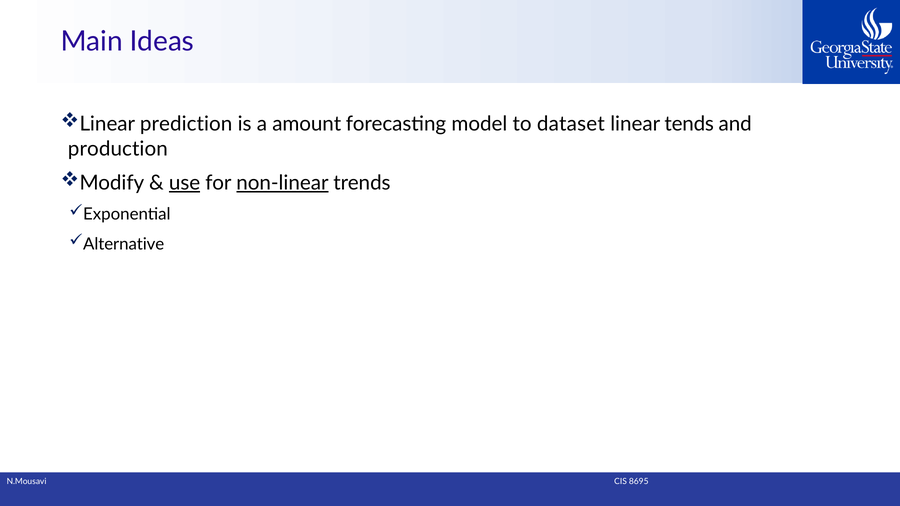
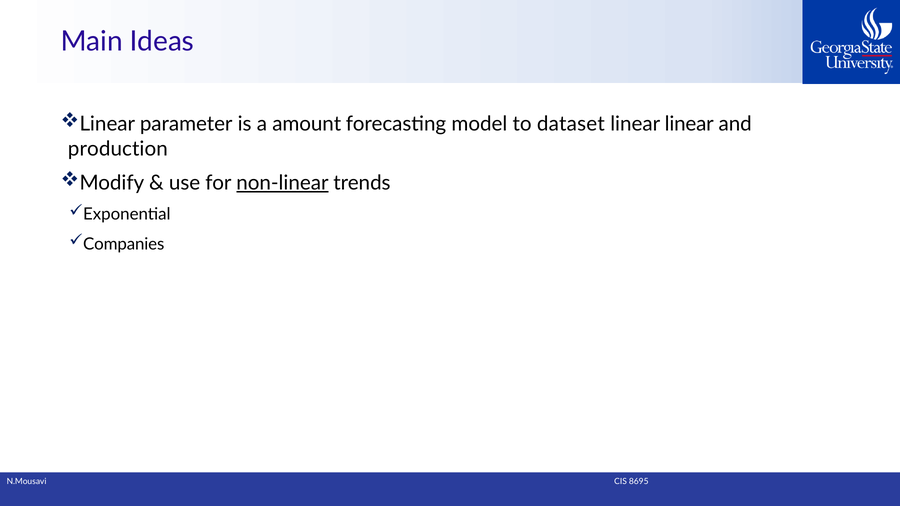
prediction: prediction -> parameter (186, 124)
linear tends: tends -> linear (689, 124)
use underline: present -> none (185, 183)
Alternative: Alternative -> Companies (124, 244)
